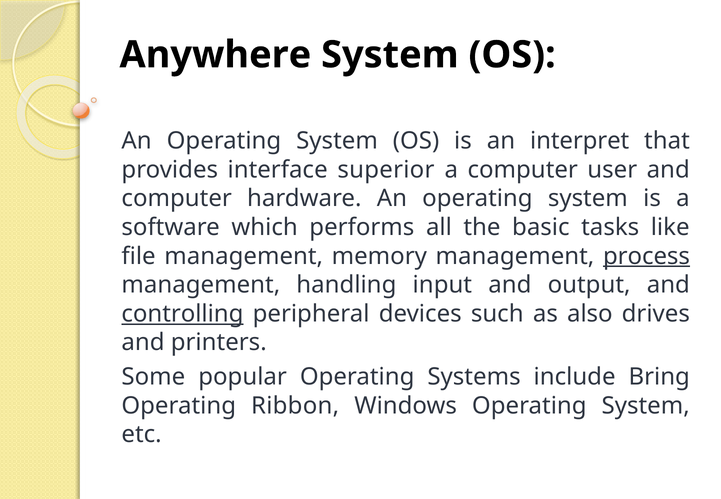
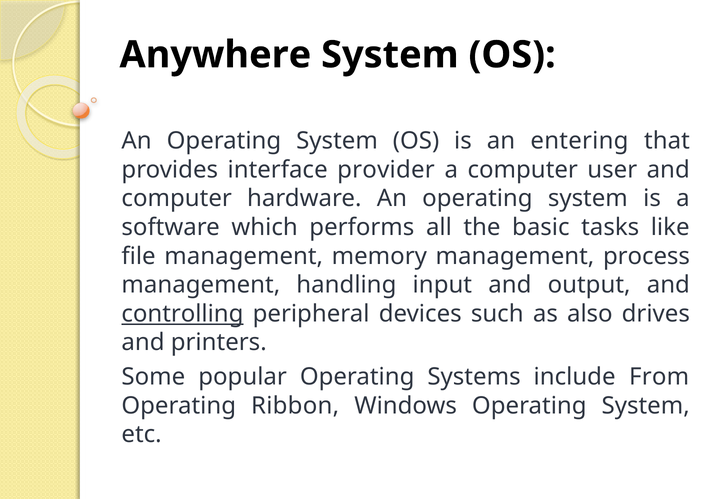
interpret: interpret -> entering (579, 141)
superior: superior -> provider (386, 170)
process underline: present -> none (646, 256)
Bring: Bring -> From (659, 377)
